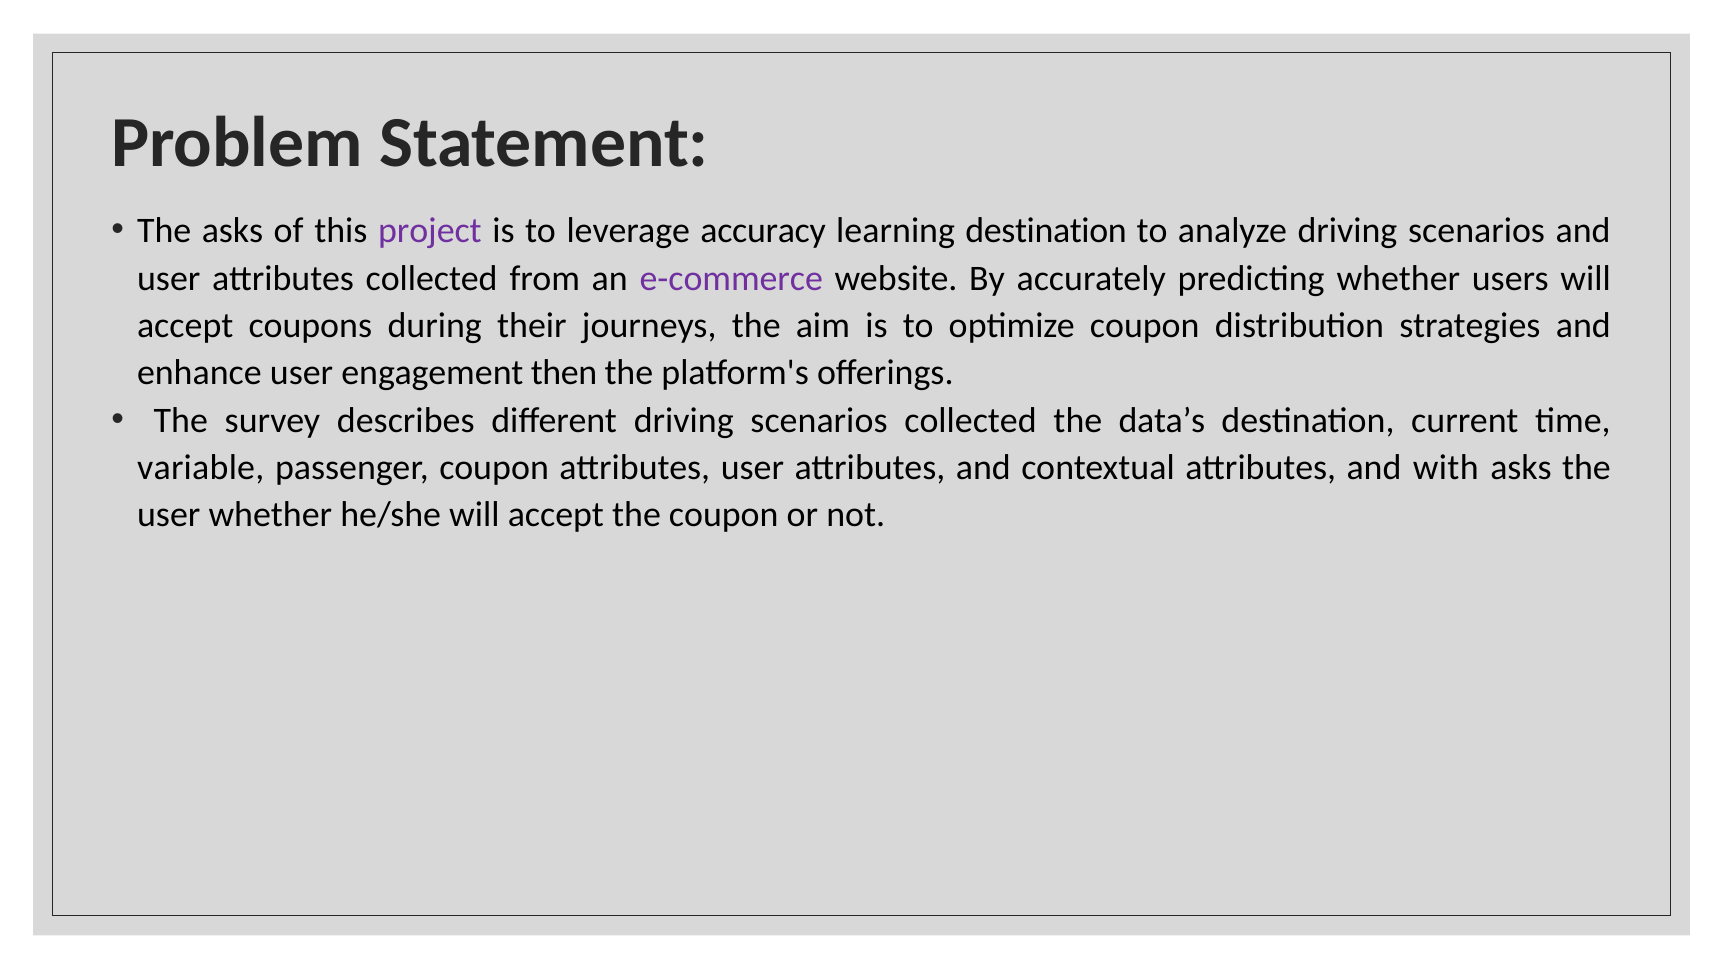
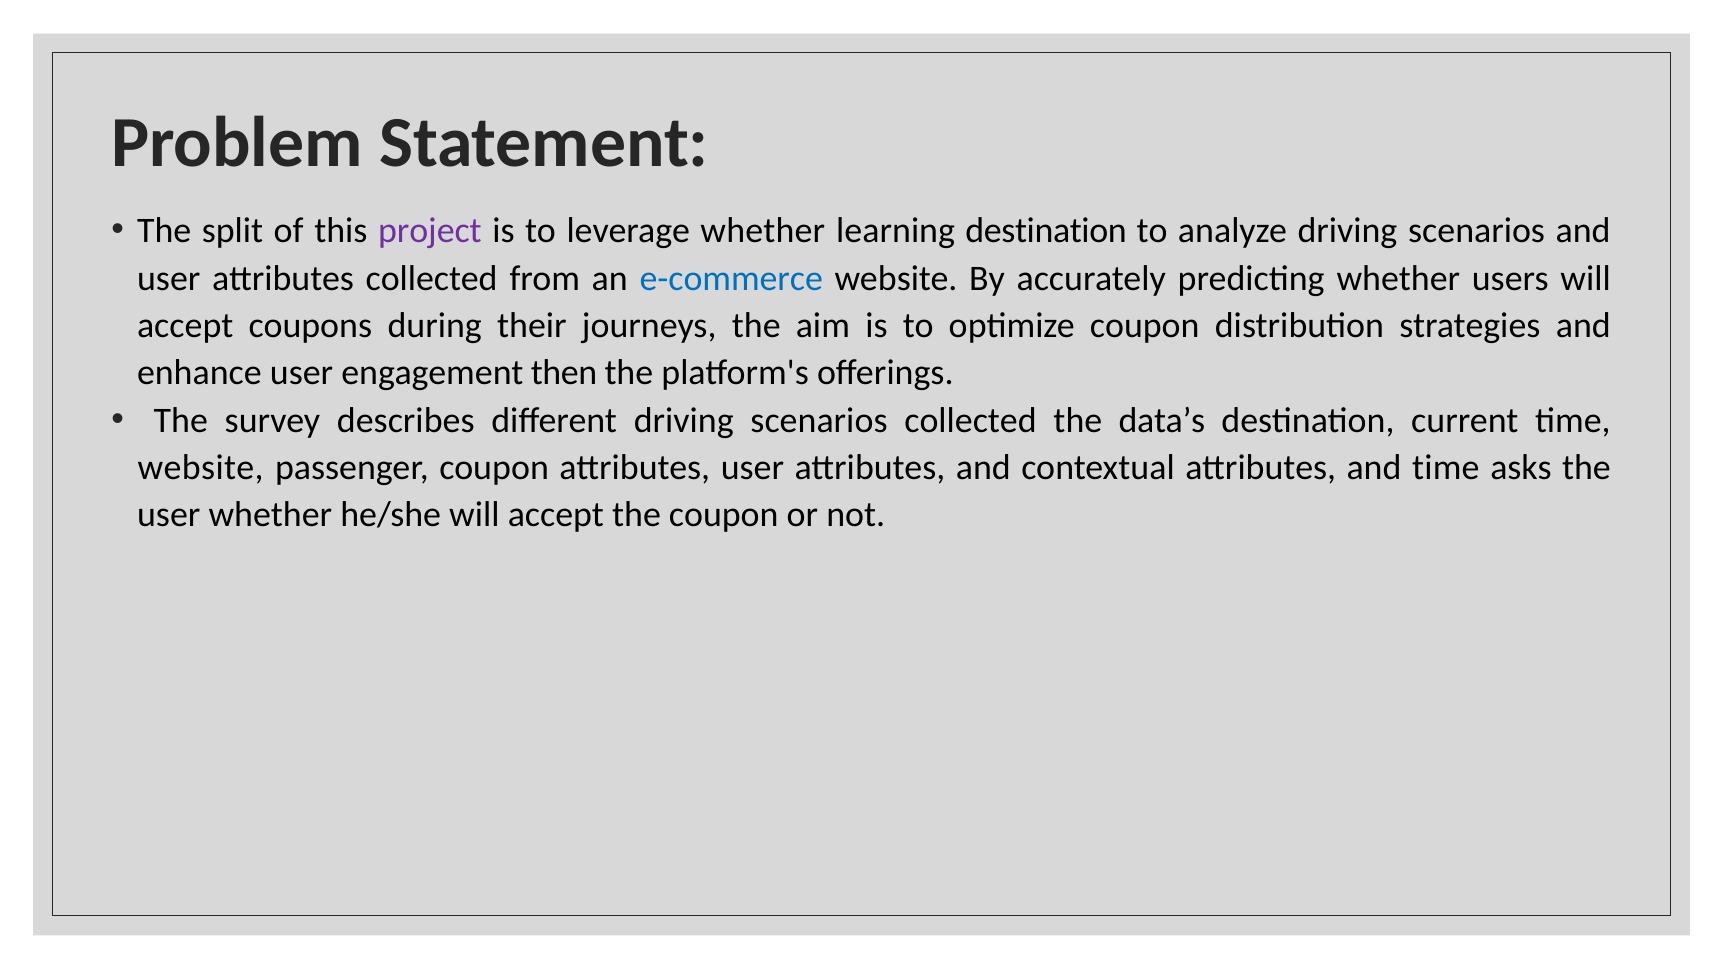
The asks: asks -> split (232, 231)
leverage accuracy: accuracy -> whether (763, 231)
e-commerce colour: purple -> blue (731, 278)
variable: variable -> website (201, 468)
and with: with -> time (1446, 468)
